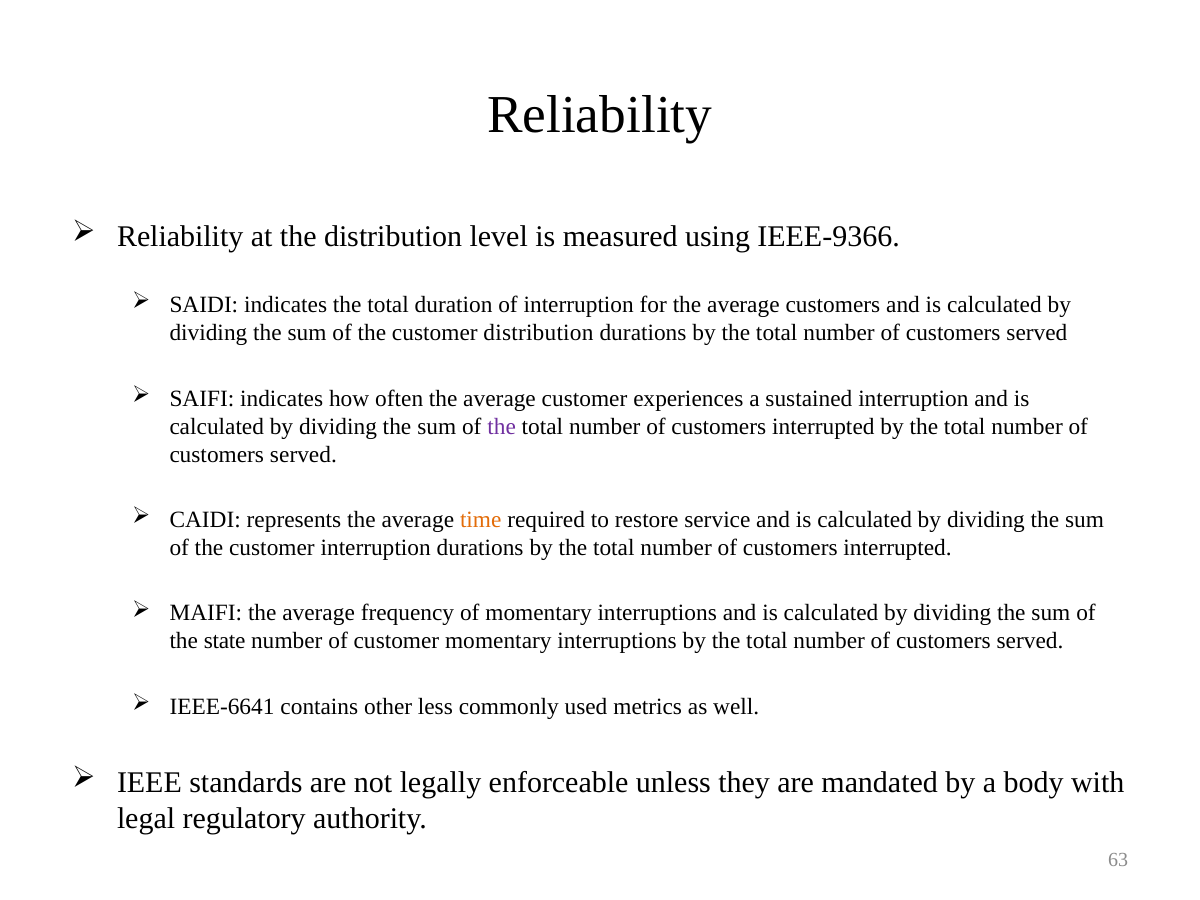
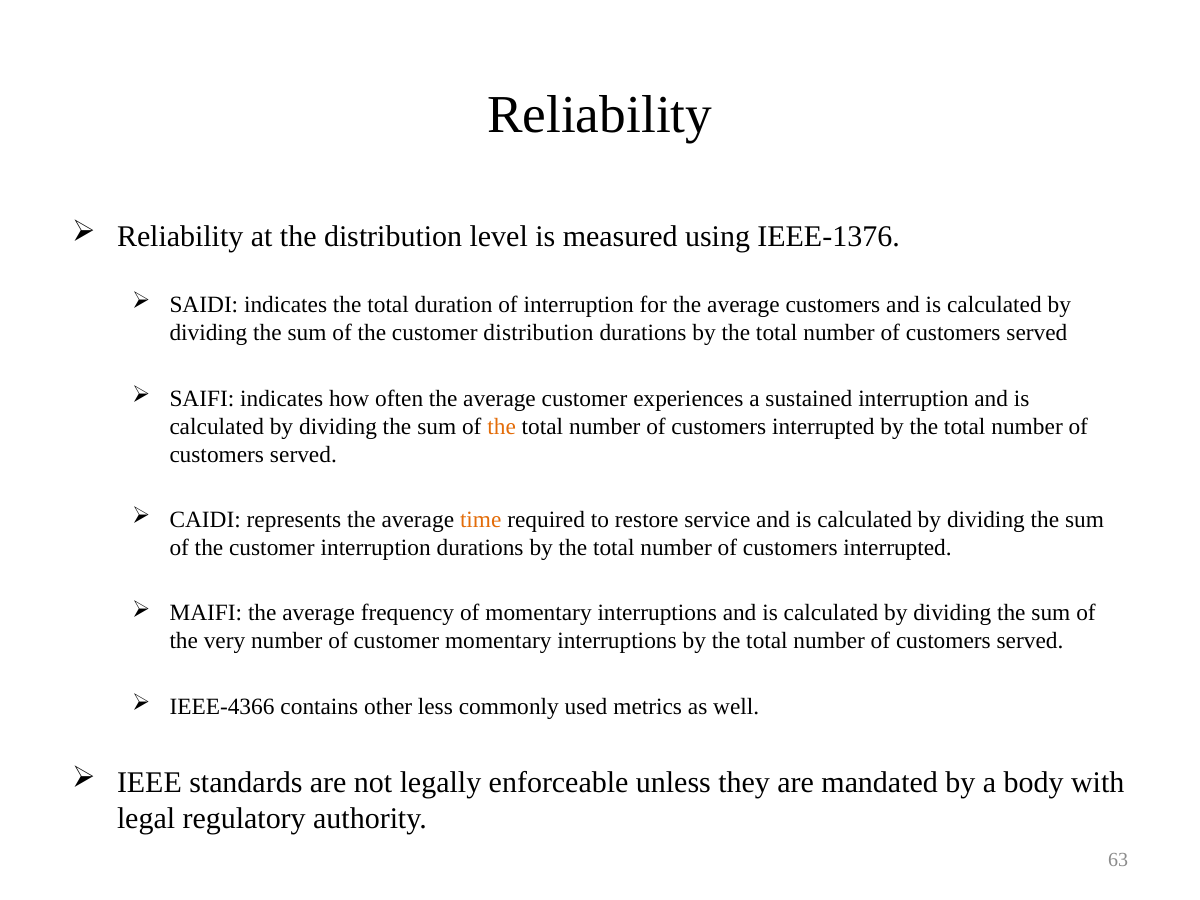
IEEE-9366: IEEE-9366 -> IEEE-1376 (829, 236)
the colour: purple -> orange (502, 426)
state: state -> very (225, 641)
IEEE-6641: IEEE-6641 -> IEEE-4366 (222, 707)
